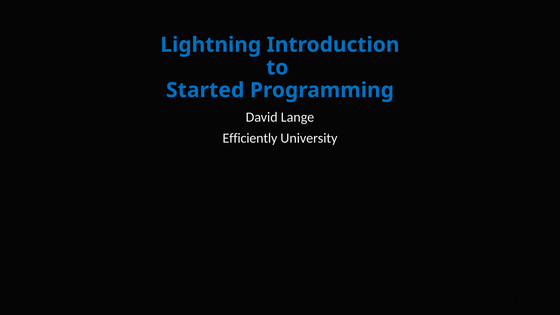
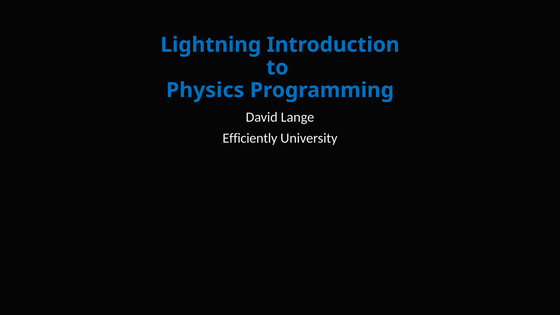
Started: Started -> Physics (205, 90)
